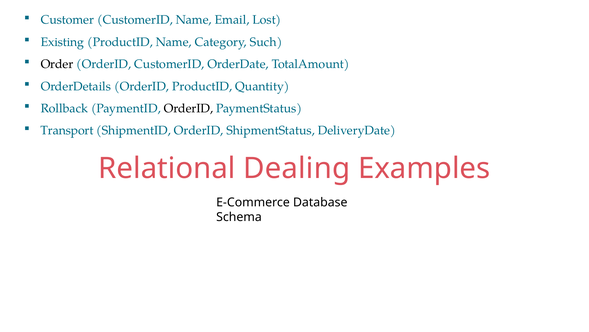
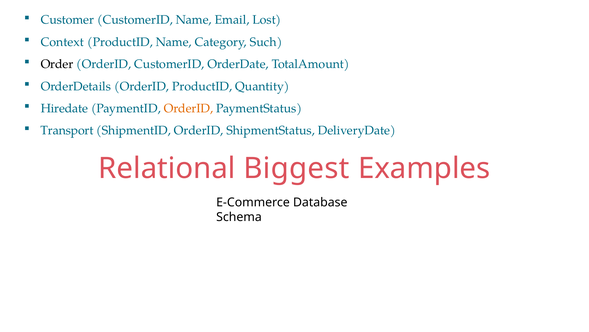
Existing: Existing -> Context (62, 42)
Rollback: Rollback -> Hiredate (64, 108)
OrderID colour: black -> orange (188, 108)
Dealing: Dealing -> Biggest (297, 168)
